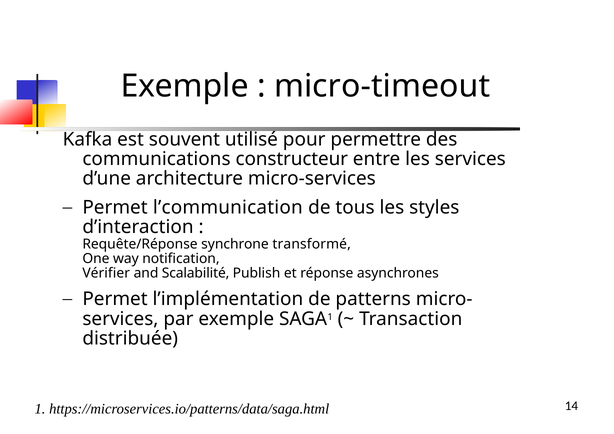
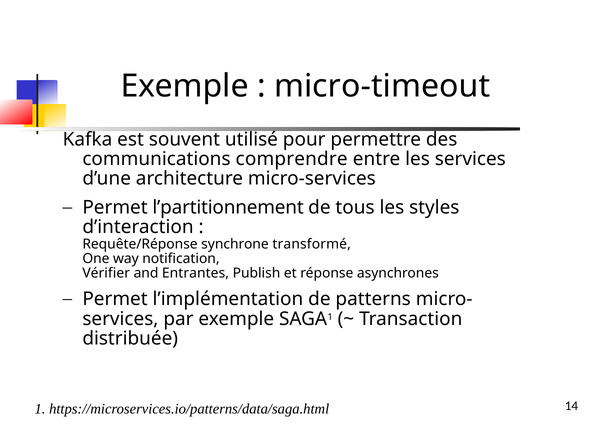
constructeur: constructeur -> comprendre (292, 159)
l’communication: l’communication -> l’partitionnement (228, 208)
Scalabilité: Scalabilité -> Entrantes (195, 273)
